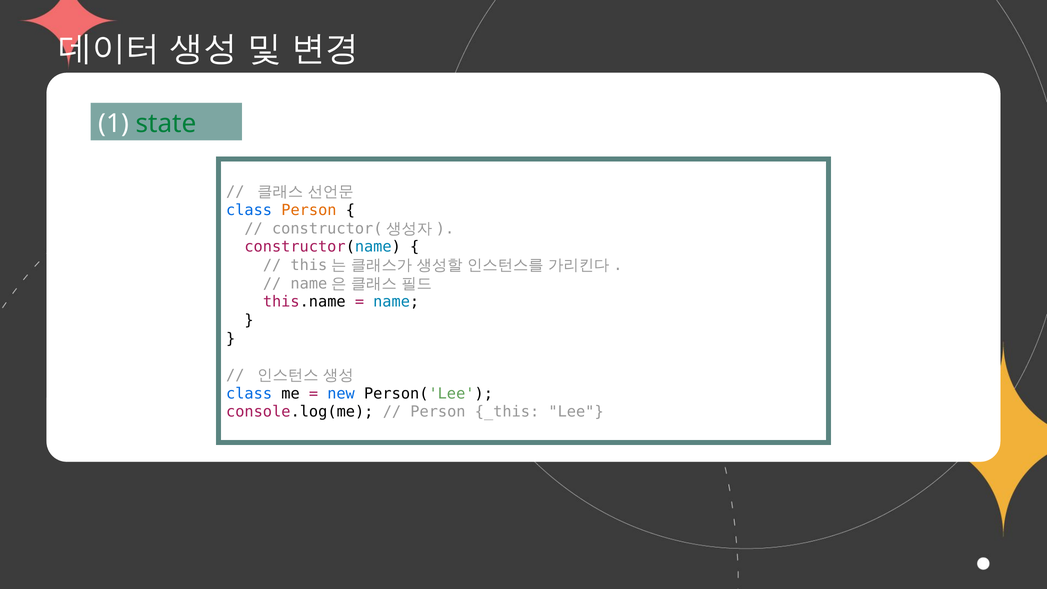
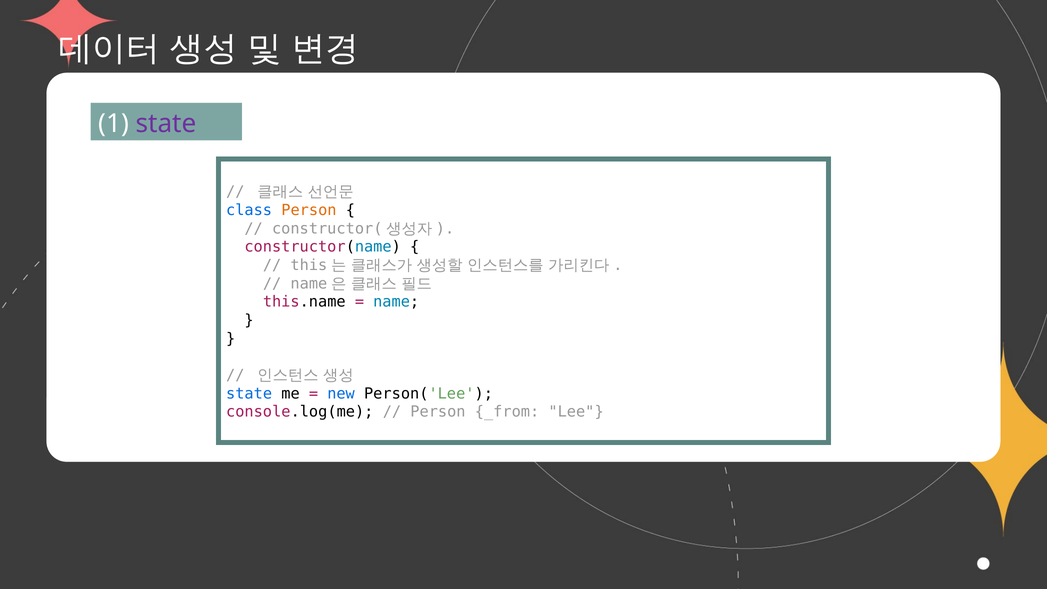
state colour: green -> purple (166, 123)
class: class -> state (249, 394)
_this: _this -> _from (507, 412)
